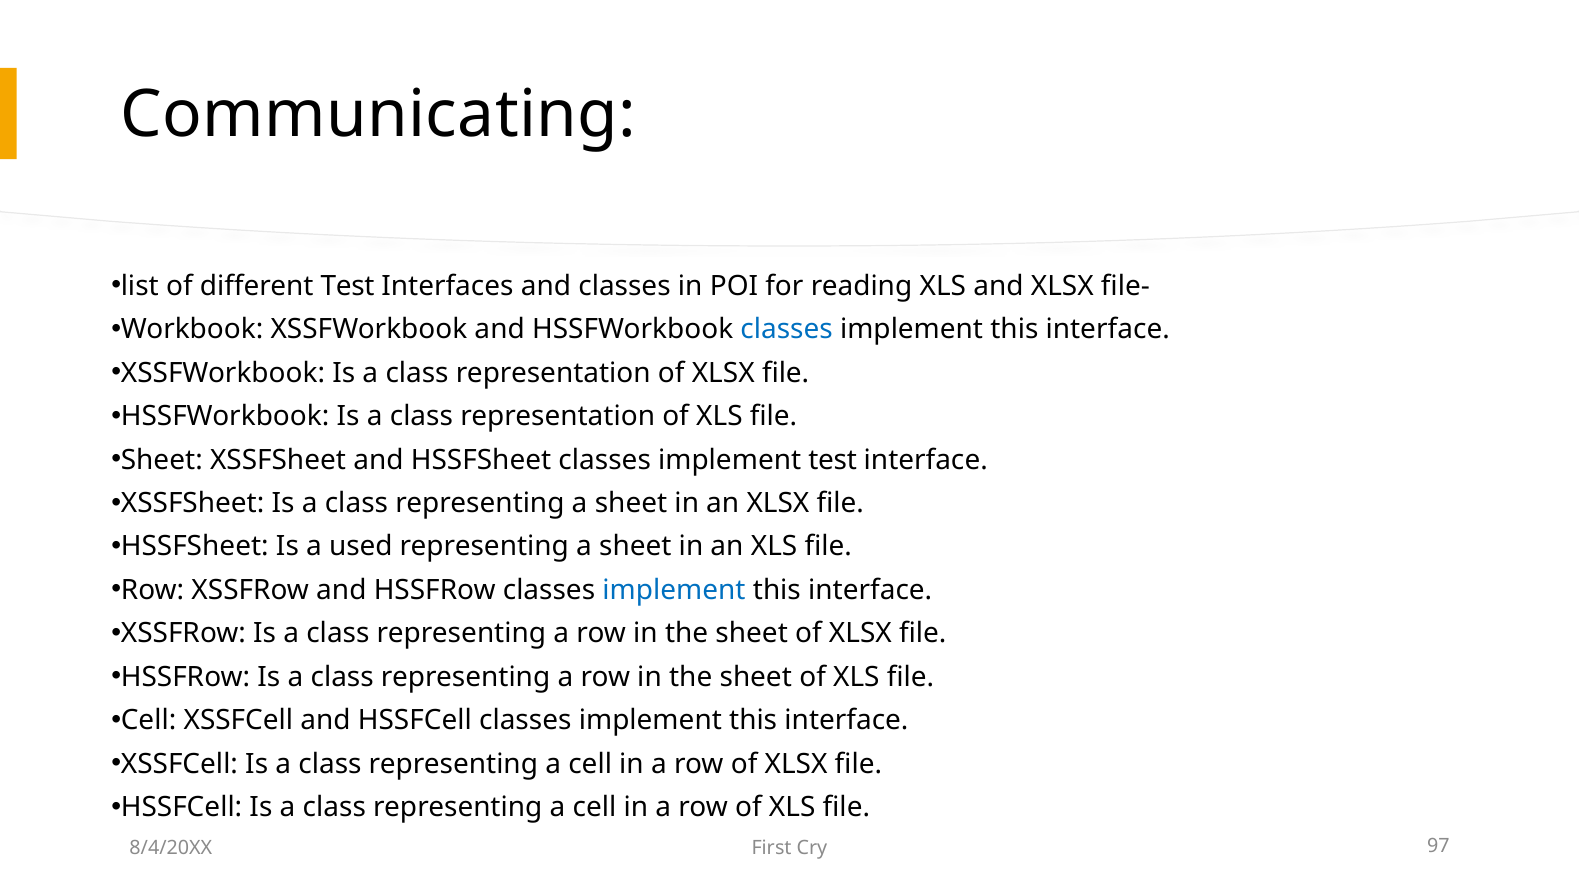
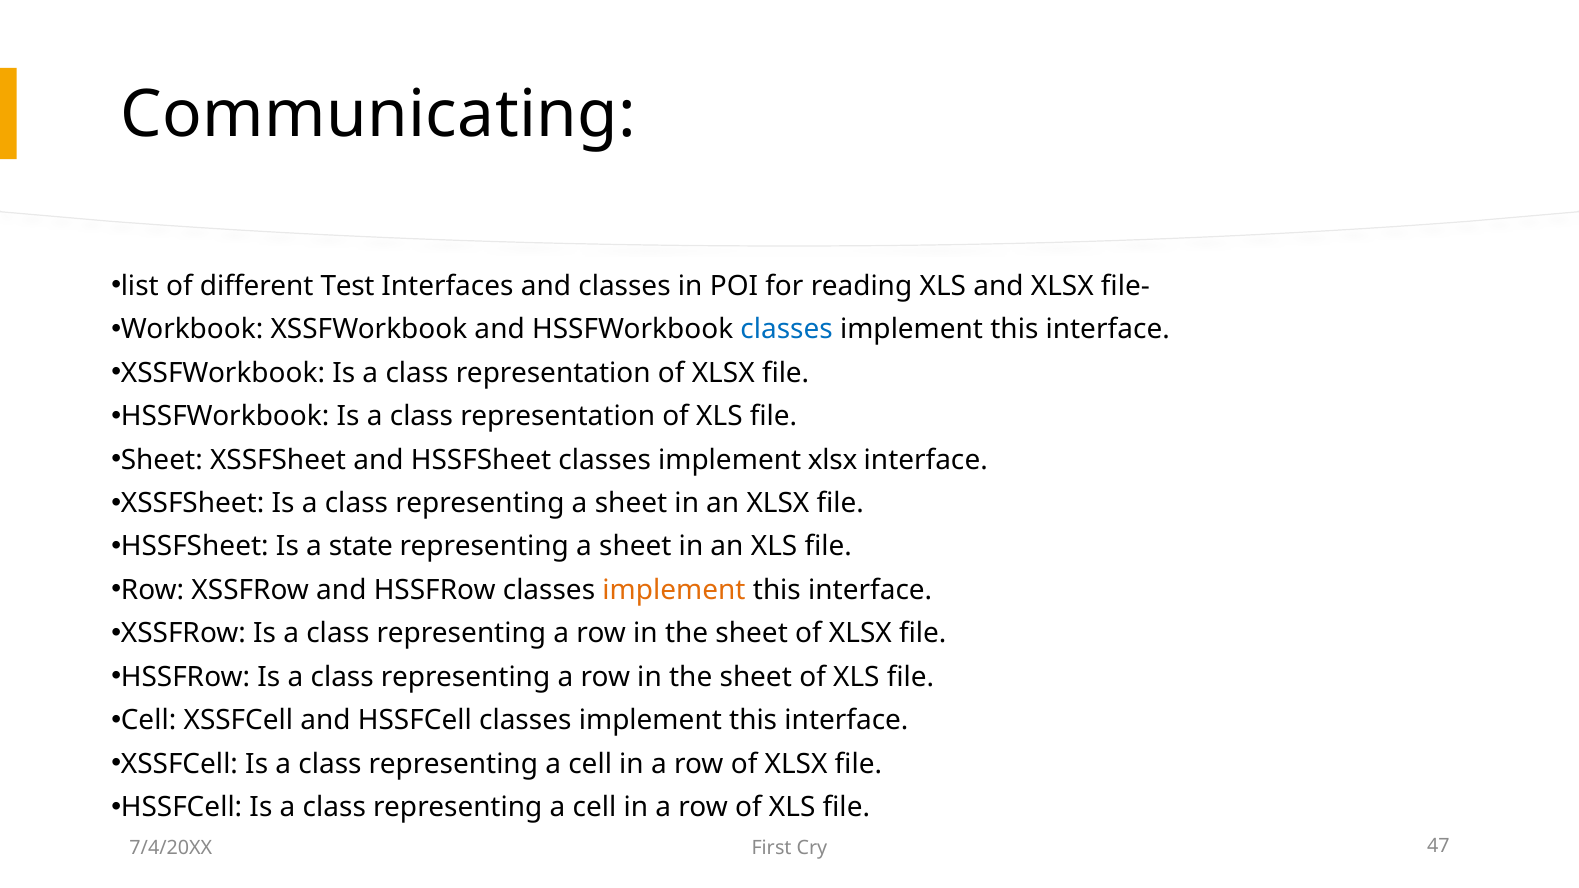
implement test: test -> xlsx (833, 460)
used: used -> state (361, 547)
implement colour: blue -> orange (674, 590)
8/4/20XX: 8/4/20XX -> 7/4/20XX (171, 848)
97: 97 -> 47 (1438, 847)
